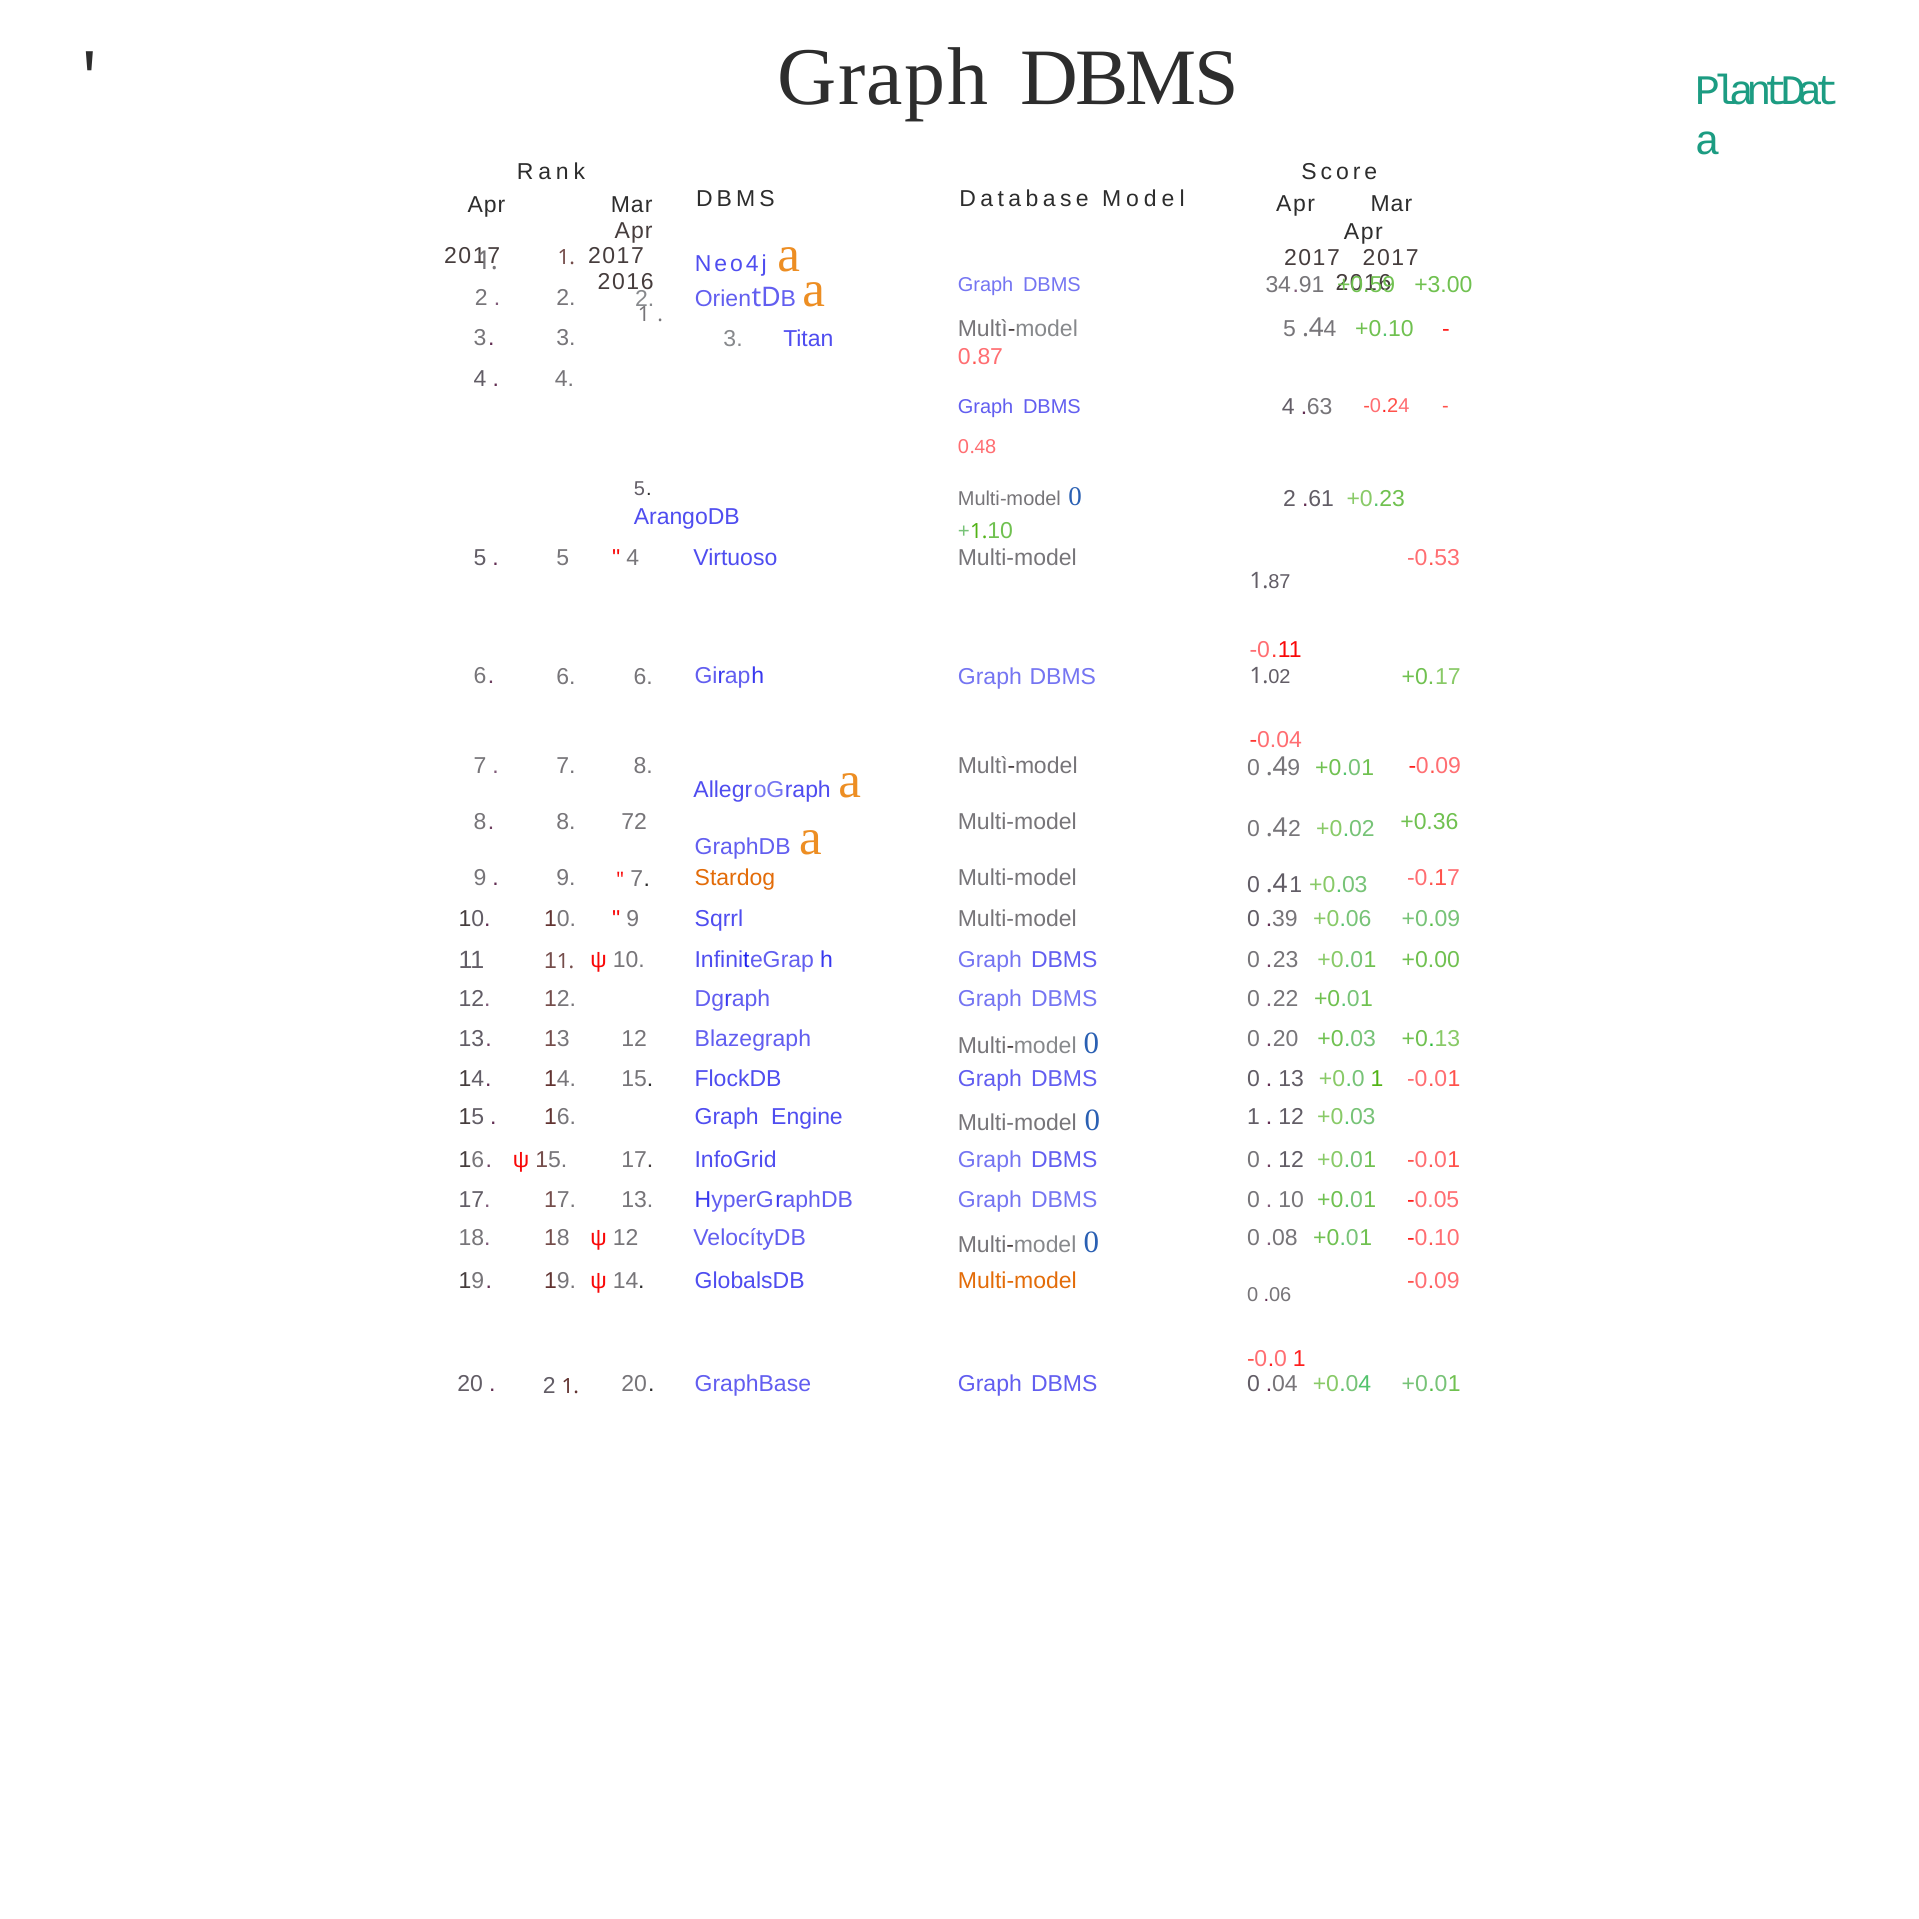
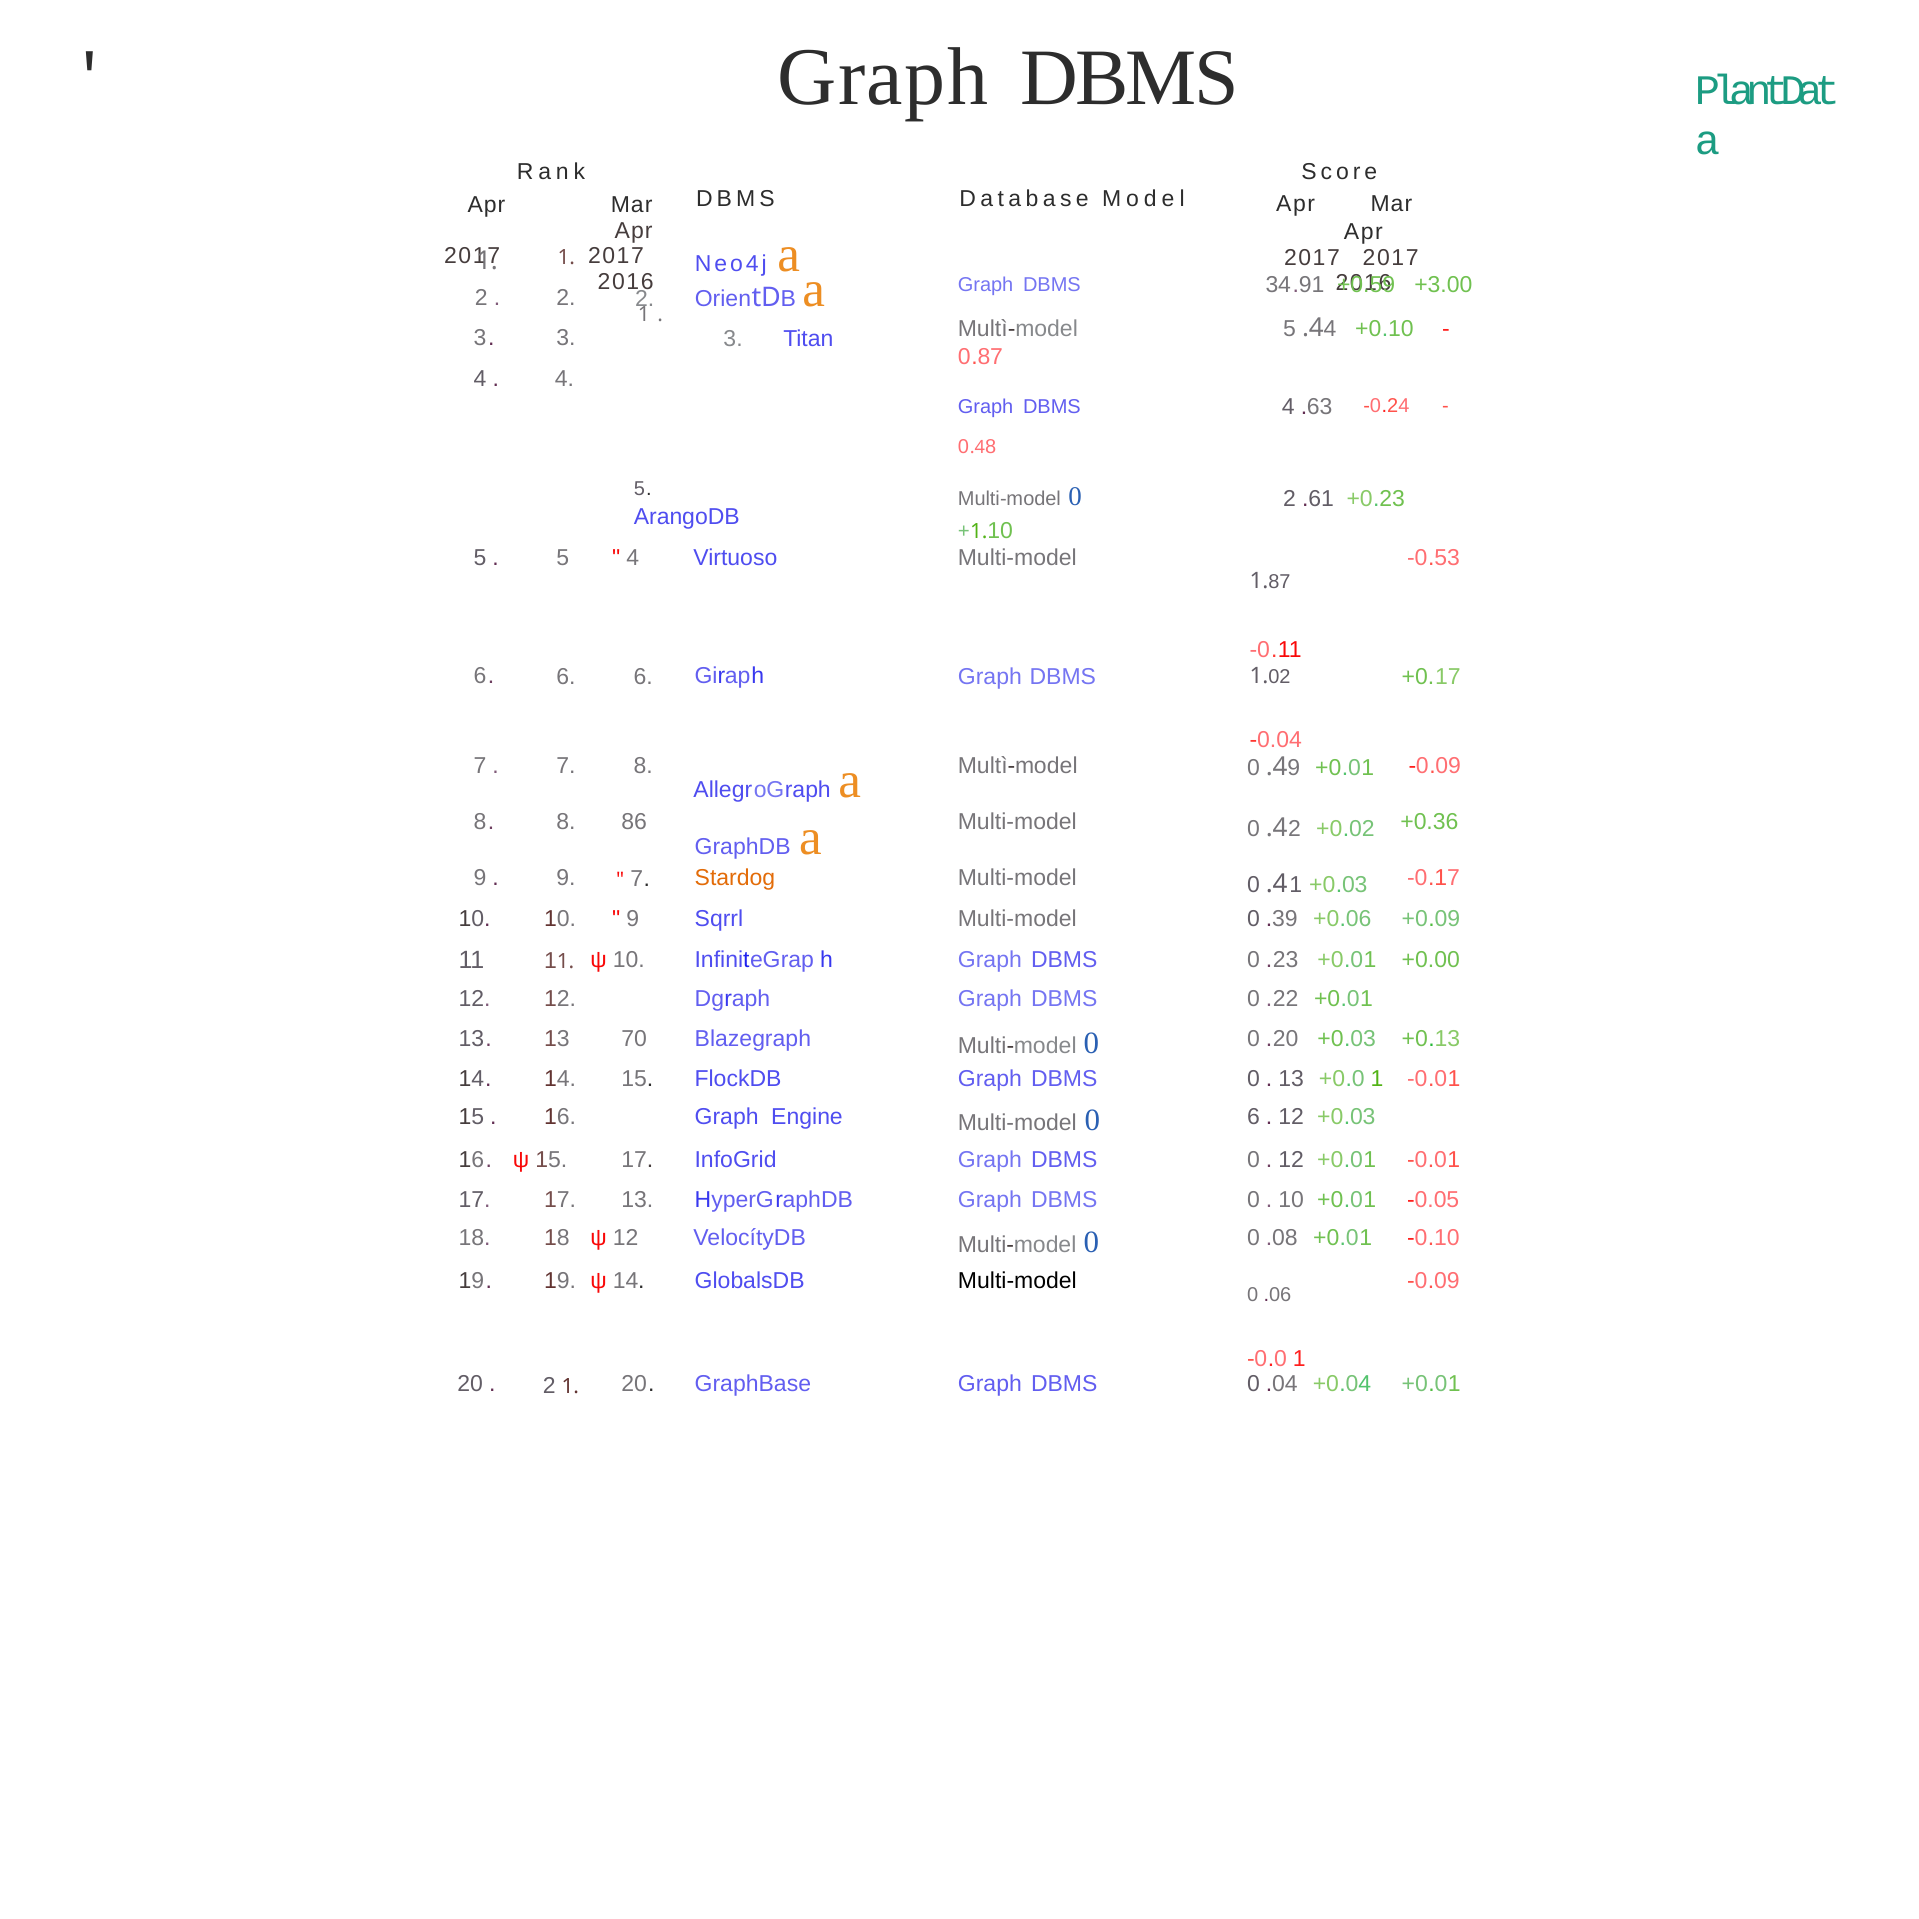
72: 72 -> 86 (634, 822)
13 12: 12 -> 70 (634, 1039)
0 1: 1 -> 6 (1253, 1116)
Multi-model colour: orange -> black (1017, 1281)
